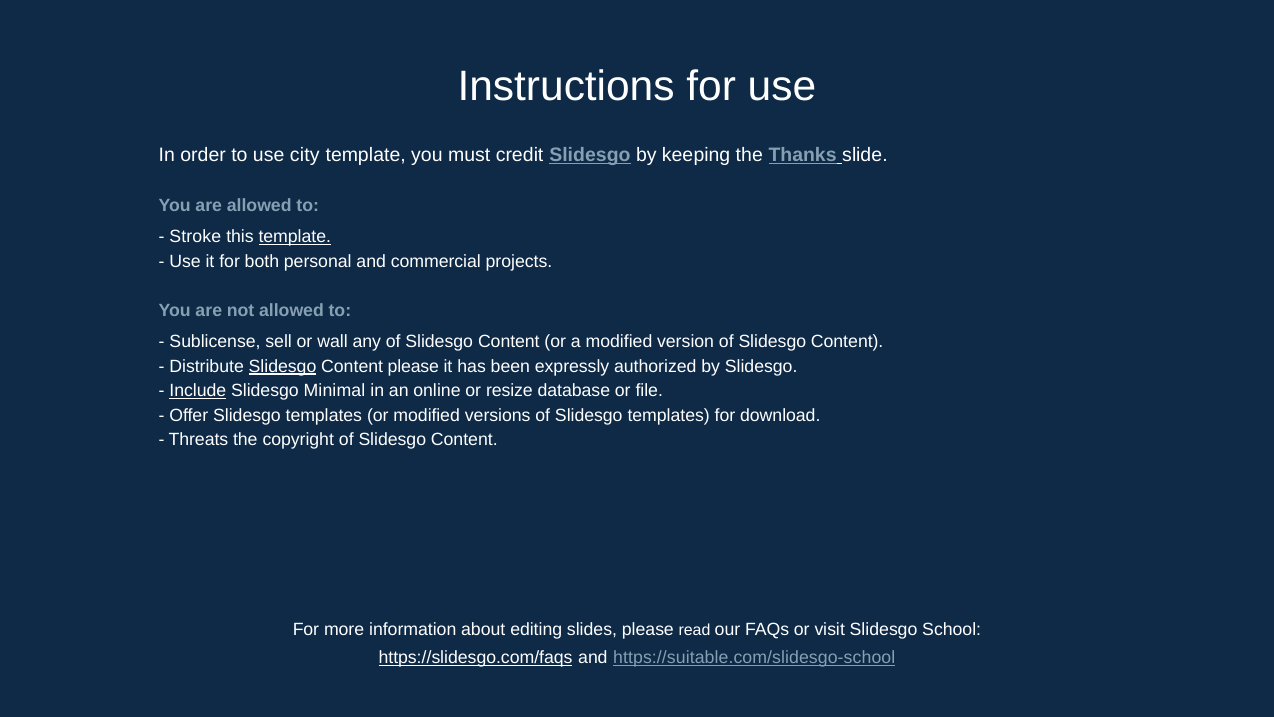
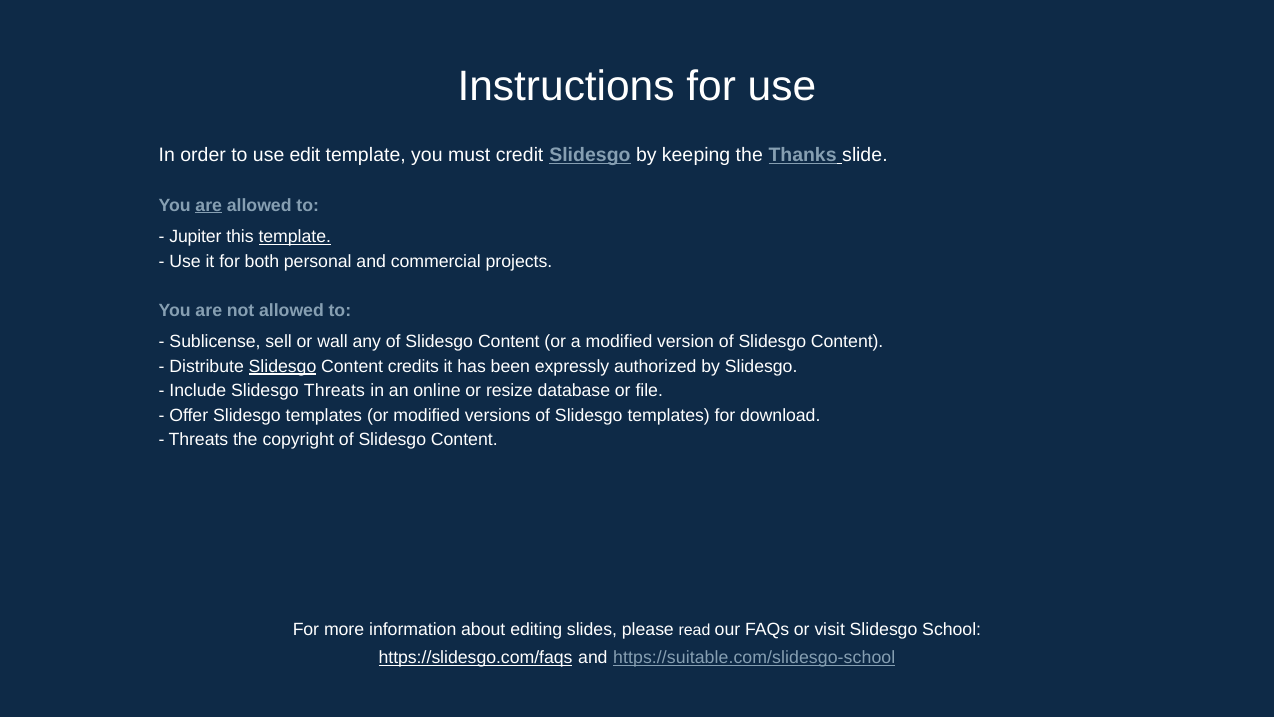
city: city -> edit (305, 155)
are underline: none -> present (209, 205)
Stroke: Stroke -> Jupiter (195, 237)
Content please: please -> credits (413, 366)
Include underline: present -> none (198, 391)
Slidesgo Minimal: Minimal -> Threats (334, 391)
